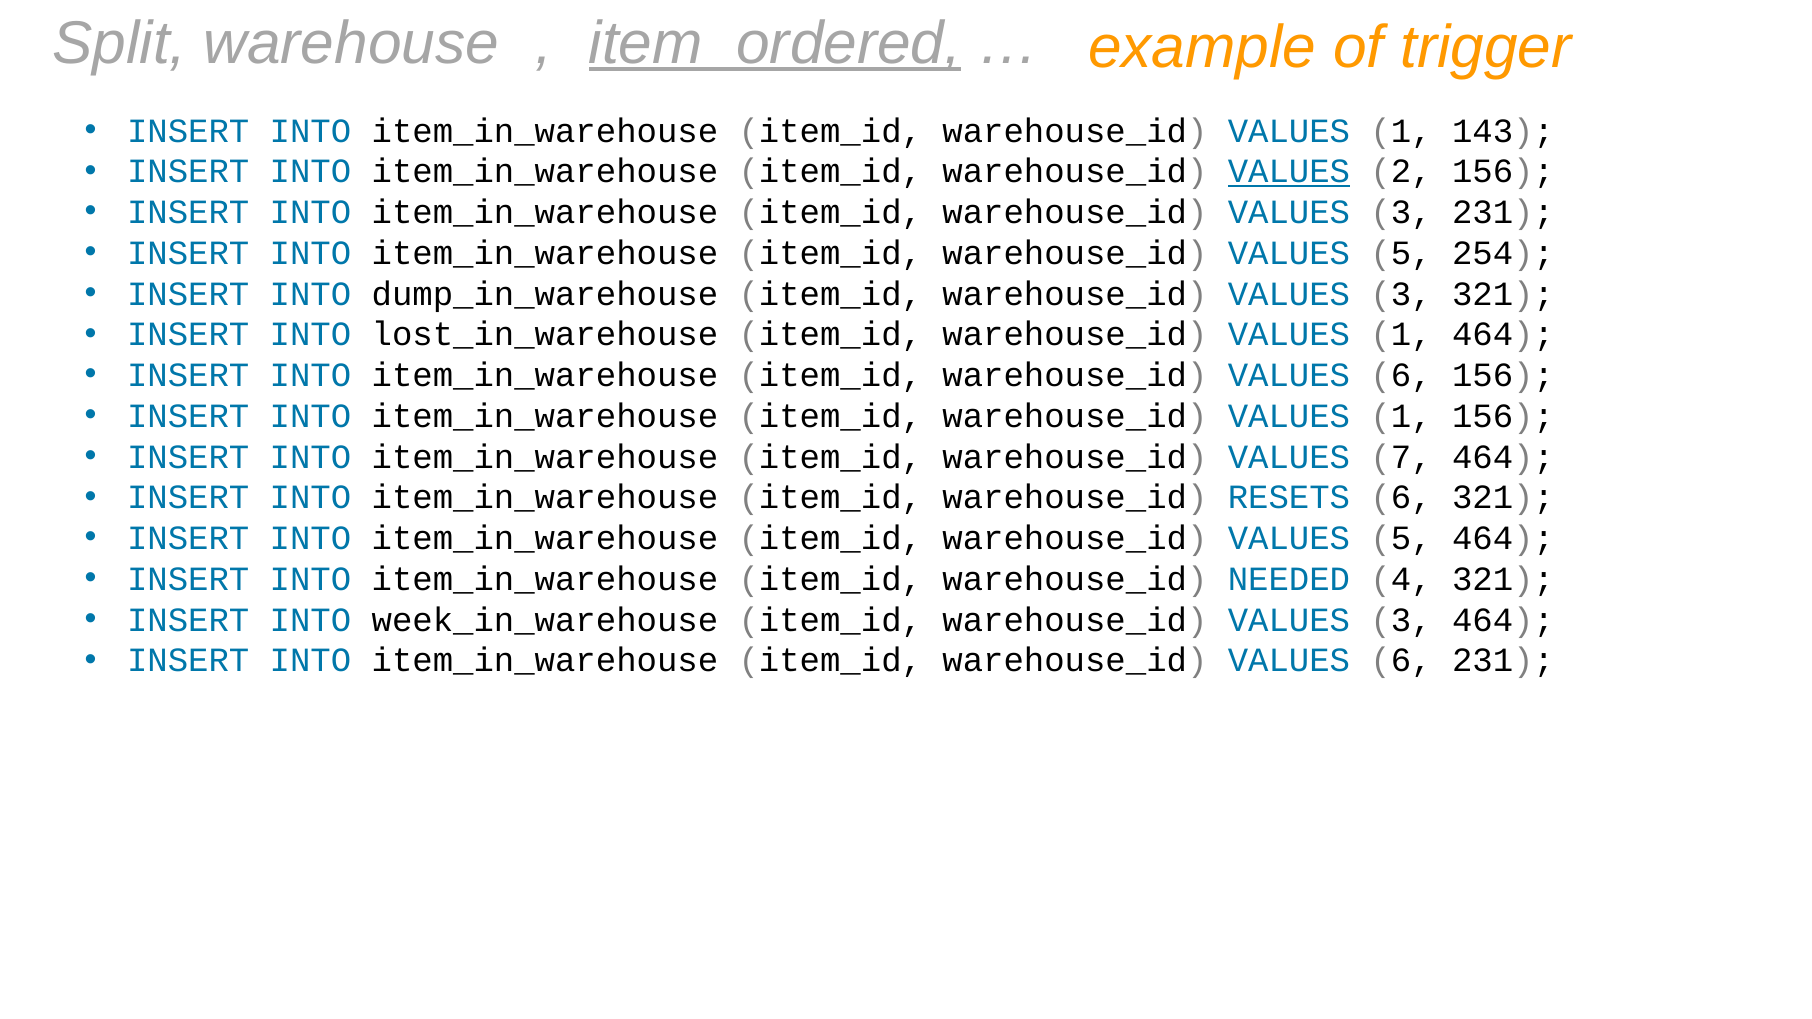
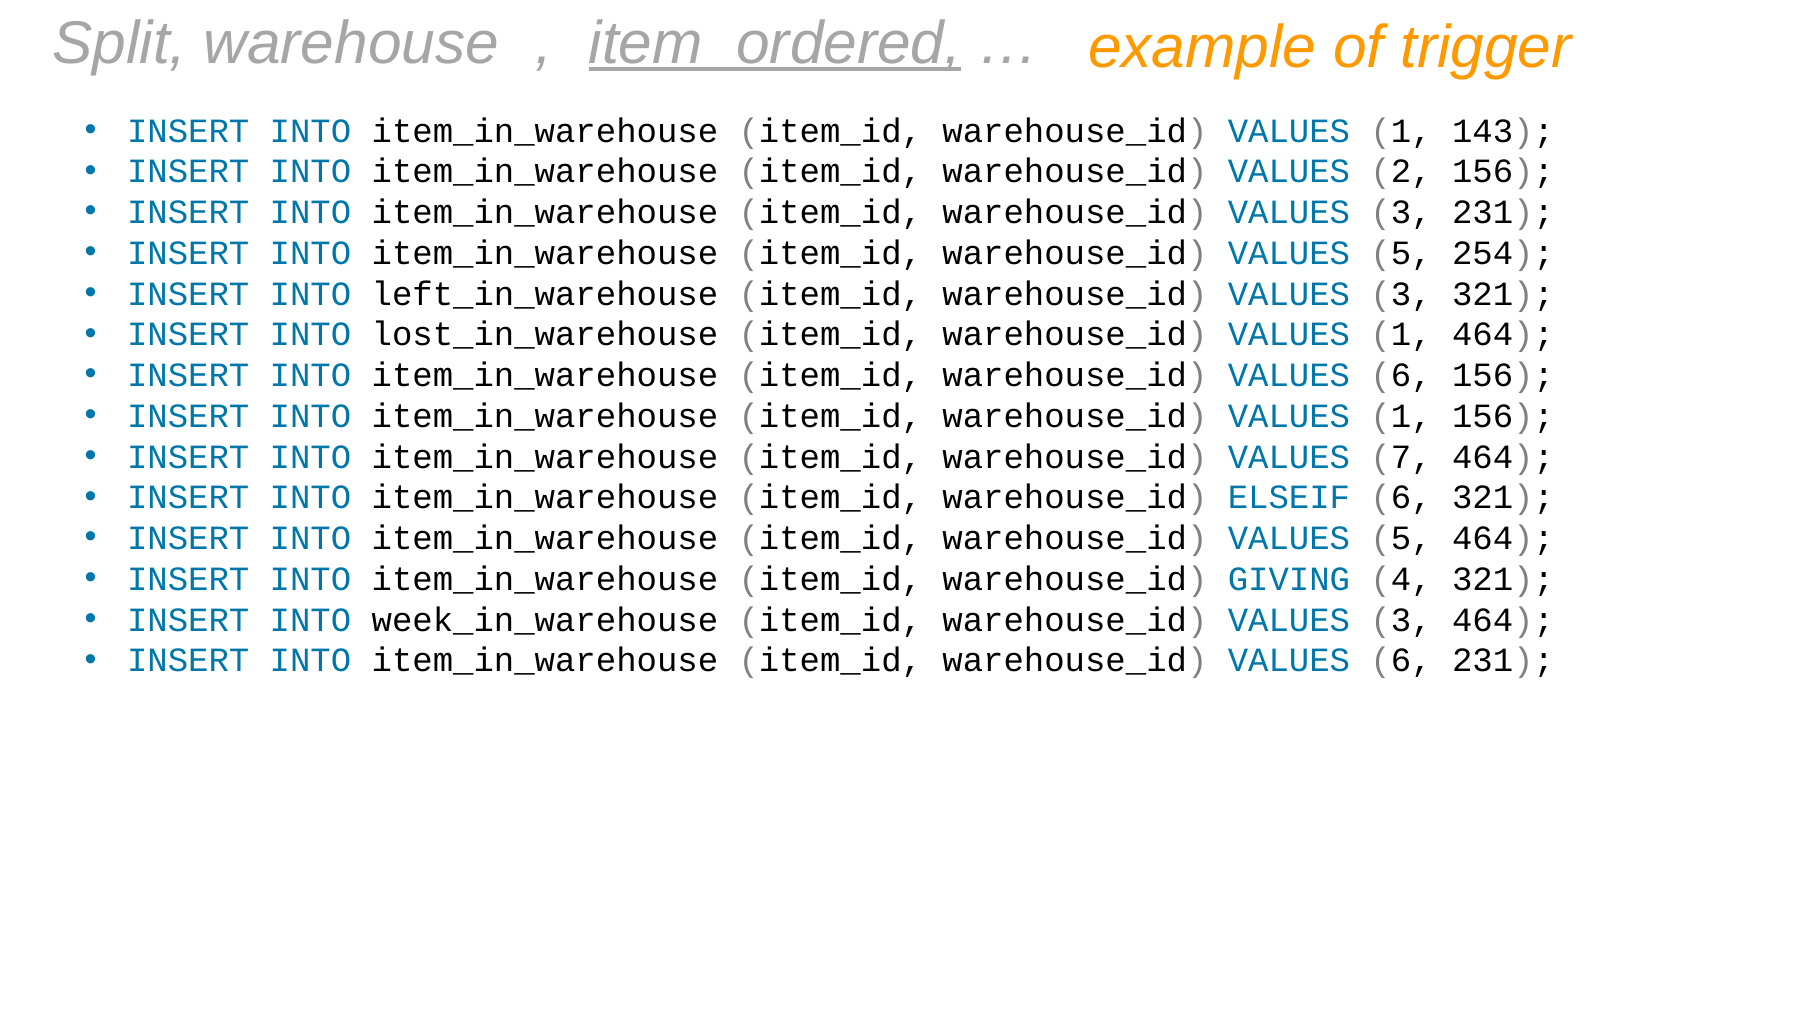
VALUES underline: present -> none (1289, 172)
dump_in_warehouse: dump_in_warehouse -> left_in_warehouse (545, 294)
RESETS: RESETS -> ELSEIF (1289, 498)
NEEDED: NEEDED -> GIVING (1289, 579)
